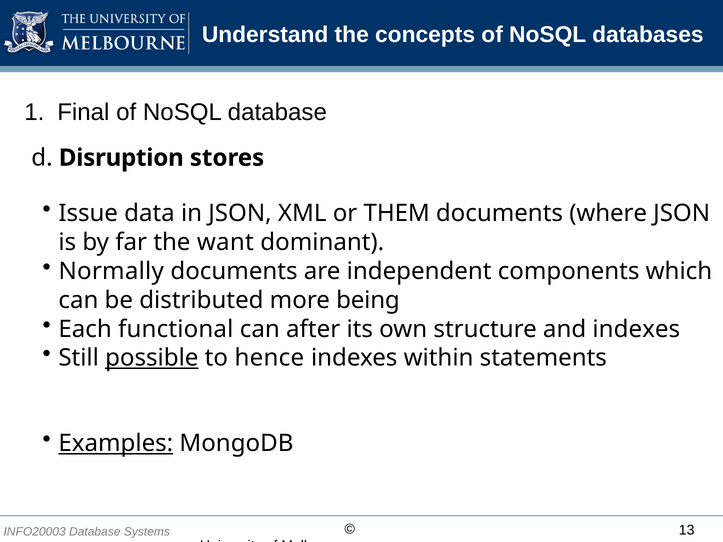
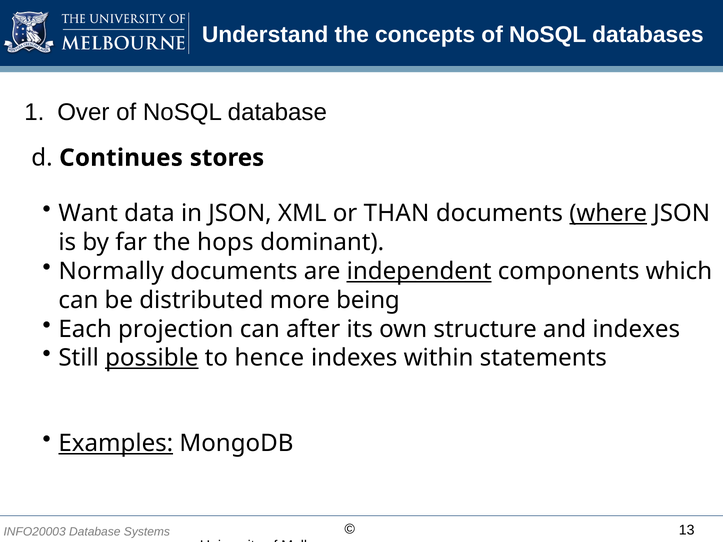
Final: Final -> Over (83, 112)
Disruption: Disruption -> Continues (121, 158)
Issue: Issue -> Want (88, 214)
THEM: THEM -> THAN (397, 214)
where underline: none -> present (608, 214)
want: want -> hops (225, 242)
independent underline: none -> present (419, 271)
functional: functional -> projection (176, 329)
